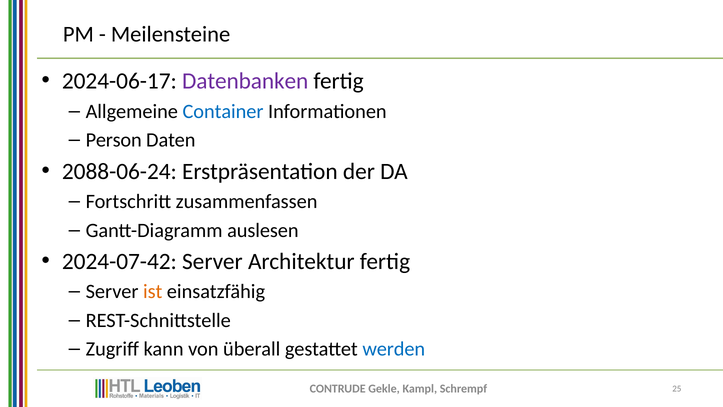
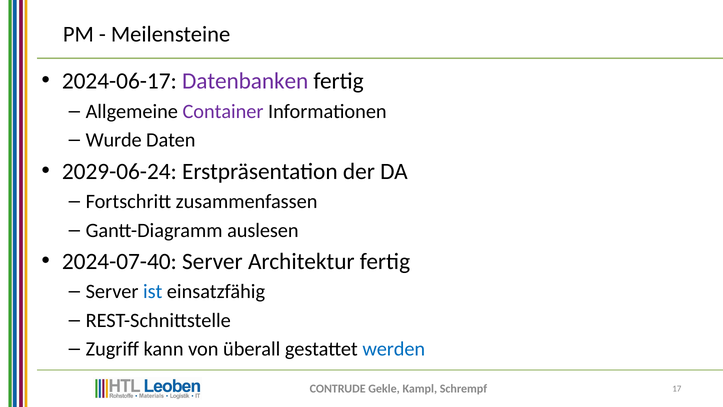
Container colour: blue -> purple (223, 111)
Person: Person -> Wurde (114, 140)
2088-06-24: 2088-06-24 -> 2029-06-24 (119, 171)
2024-07-42: 2024-07-42 -> 2024-07-40 (119, 261)
ist colour: orange -> blue (153, 292)
25: 25 -> 17 (677, 388)
